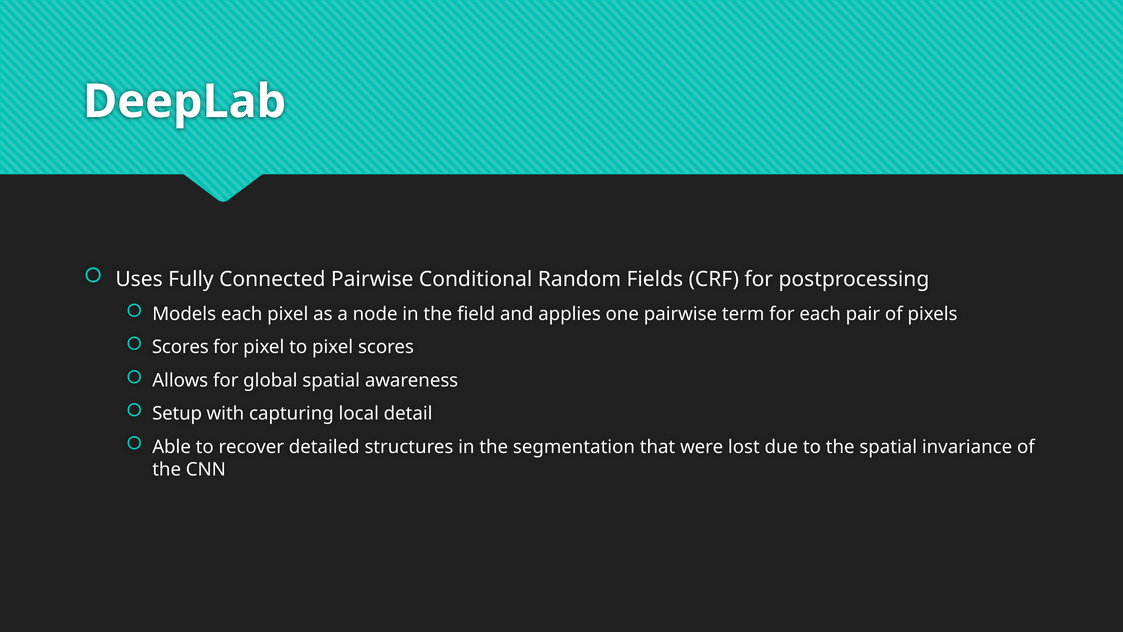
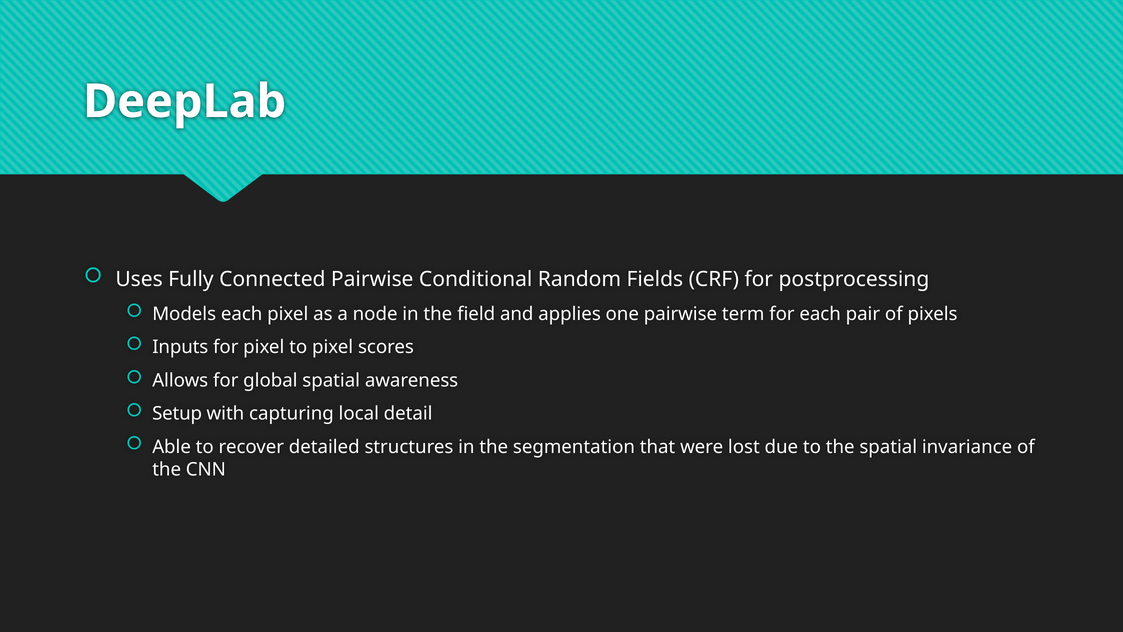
Scores: Scores -> Inputs (180, 347)
